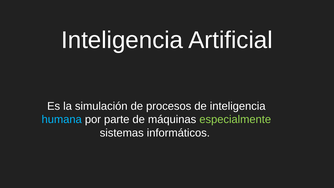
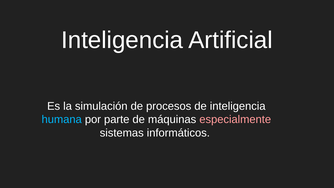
especialmente colour: light green -> pink (235, 119)
